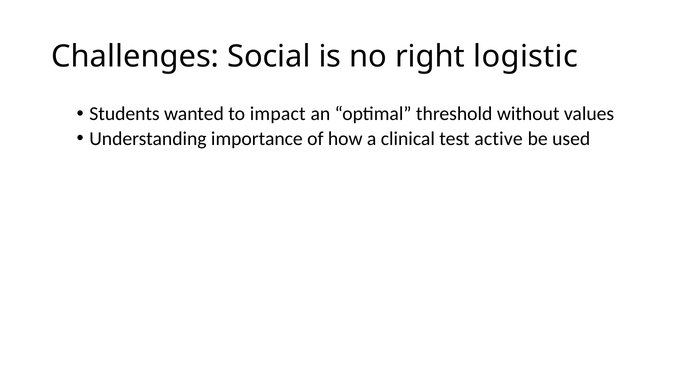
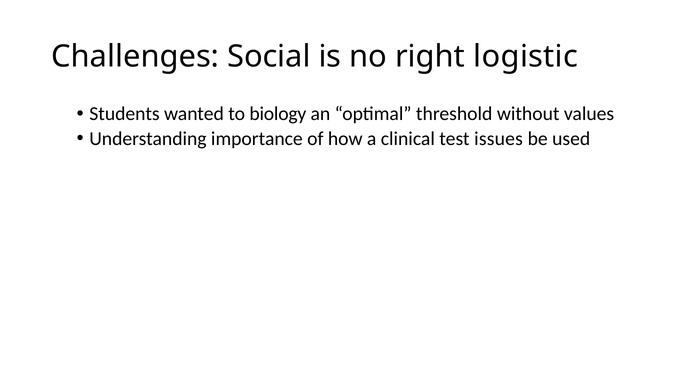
impact: impact -> biology (278, 114)
active: active -> issues (499, 139)
